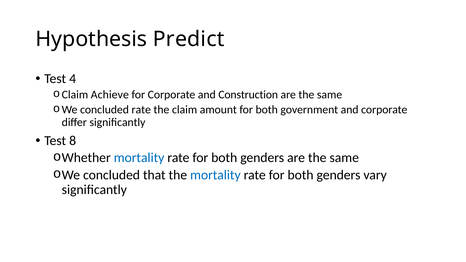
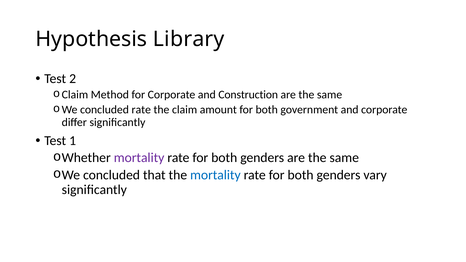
Predict: Predict -> Library (189, 39)
4: 4 -> 2 (73, 79)
Achieve: Achieve -> Method (110, 95)
8: 8 -> 1 (73, 141)
mortality colour: blue -> purple (139, 158)
